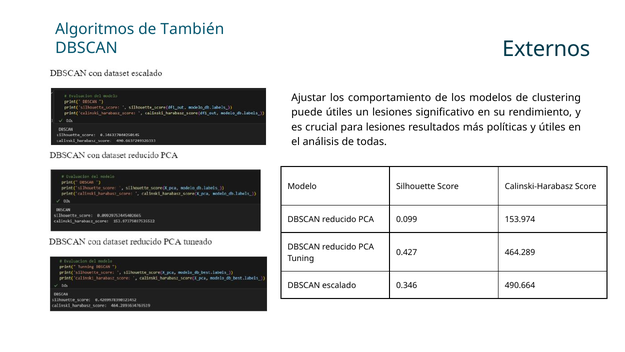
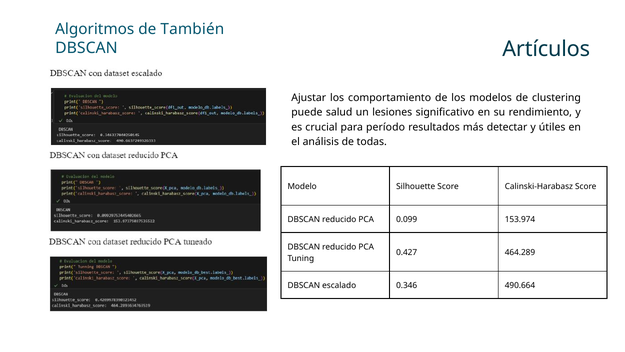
Externos: Externos -> Artículos (546, 49)
puede útiles: útiles -> salud (339, 112)
para lesiones: lesiones -> período (386, 127)
políticas: políticas -> detectar (507, 127)
